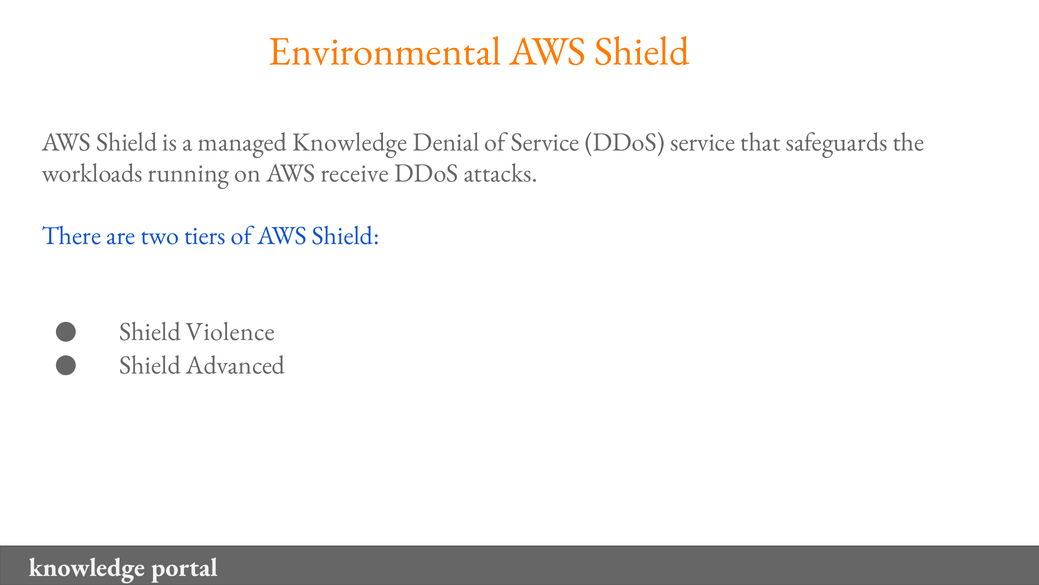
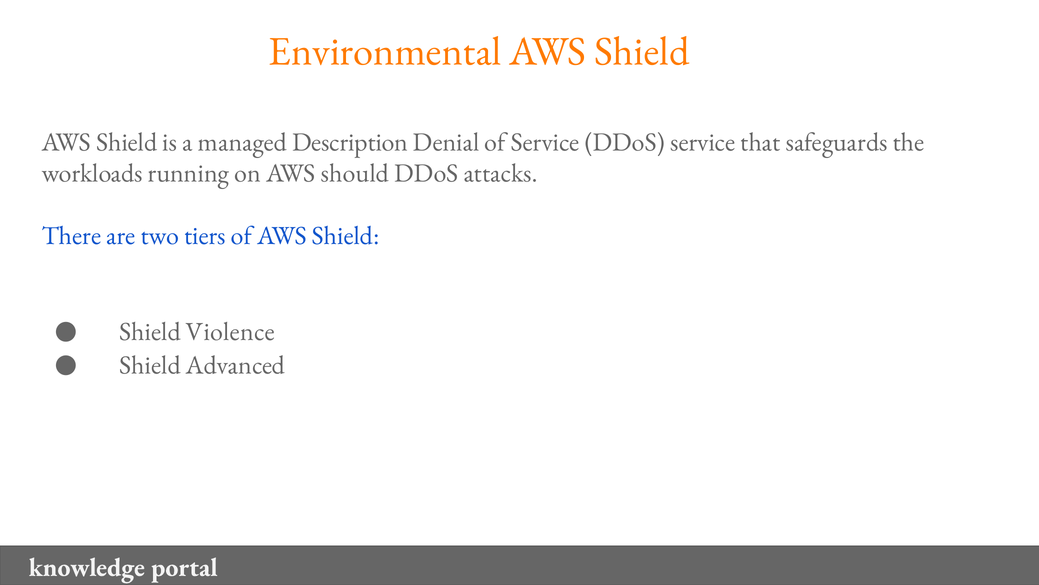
managed Knowledge: Knowledge -> Description (350, 142)
receive: receive -> should (355, 173)
